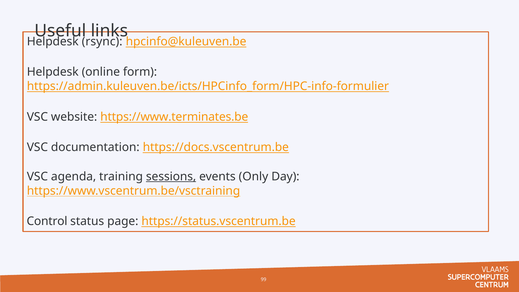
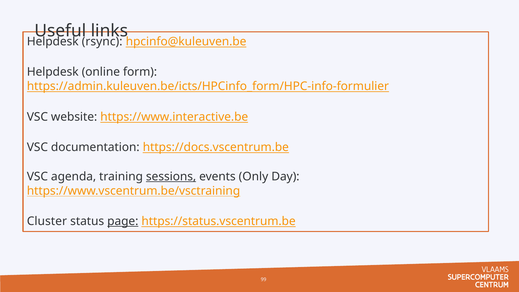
https://www.terminates.be: https://www.terminates.be -> https://www.interactive.be (174, 117)
Control: Control -> Cluster (47, 221)
page underline: none -> present (123, 221)
